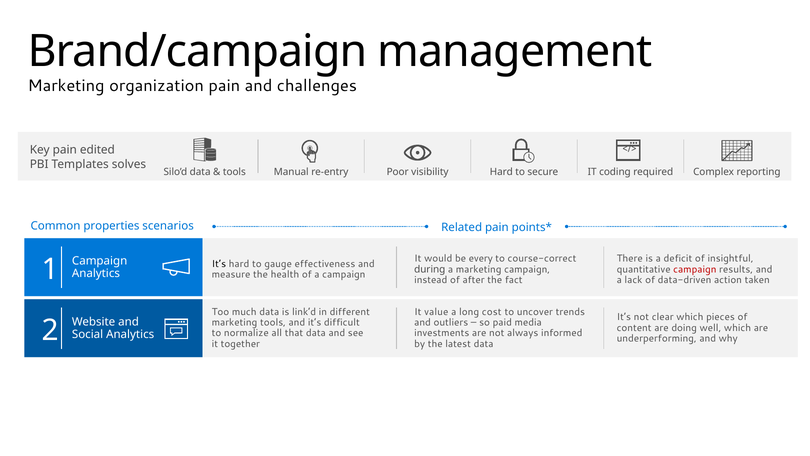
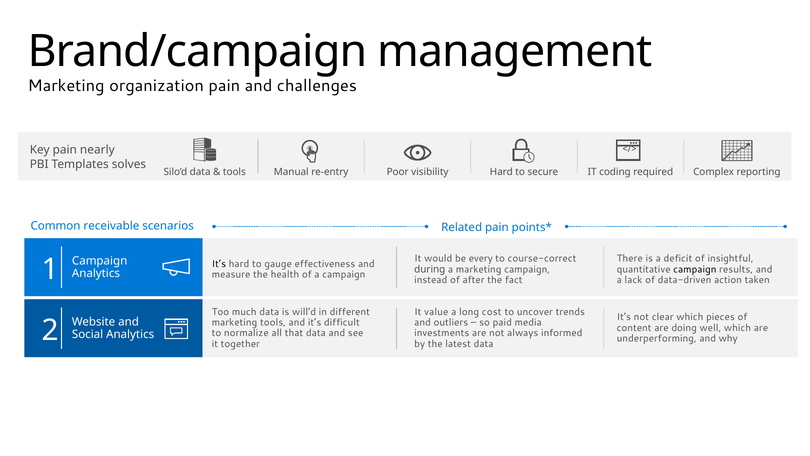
edited: edited -> nearly (97, 150)
properties: properties -> receivable (111, 226)
campaign colour: red -> black (695, 269)
link’d: link’d -> will’d (304, 311)
